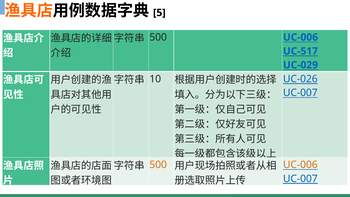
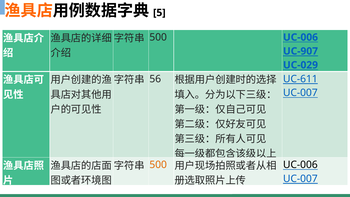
UC-517: UC-517 -> UC-907 (300, 51)
10: 10 -> 56 (155, 79)
UC-026: UC-026 -> UC-611 (300, 79)
UC-006 colour: orange -> black (300, 165)
